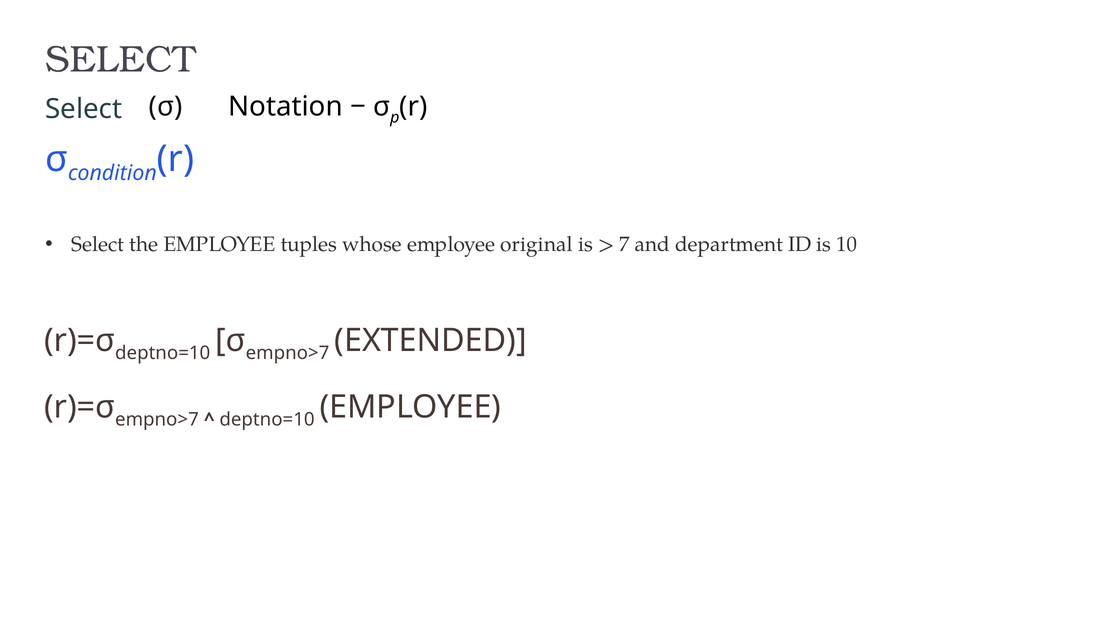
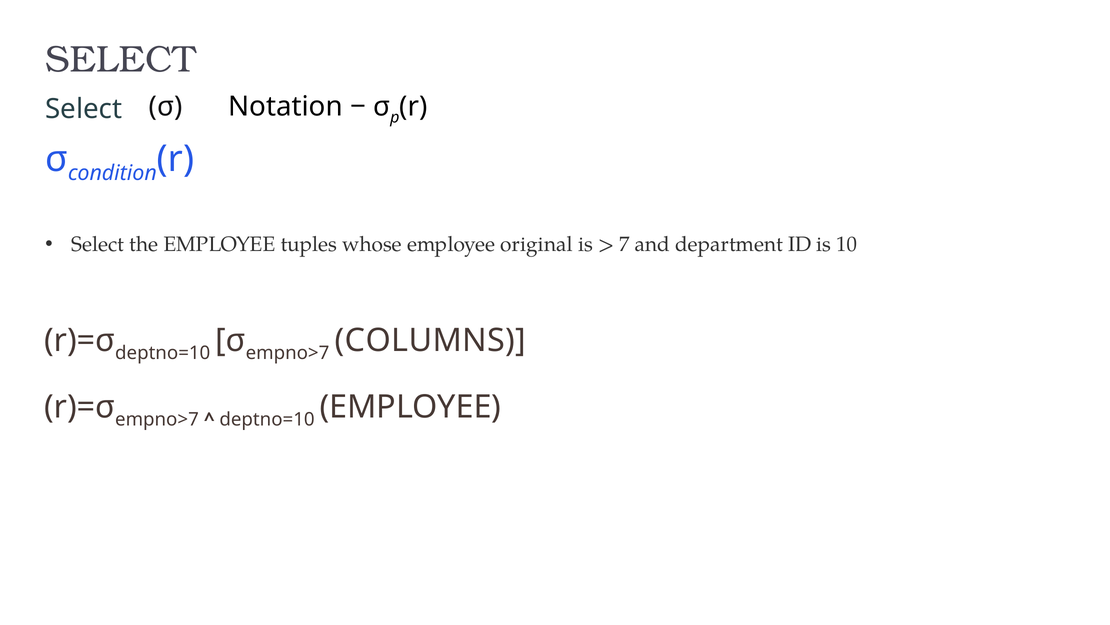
EXTENDED: EXTENDED -> COLUMNS (430, 340)
